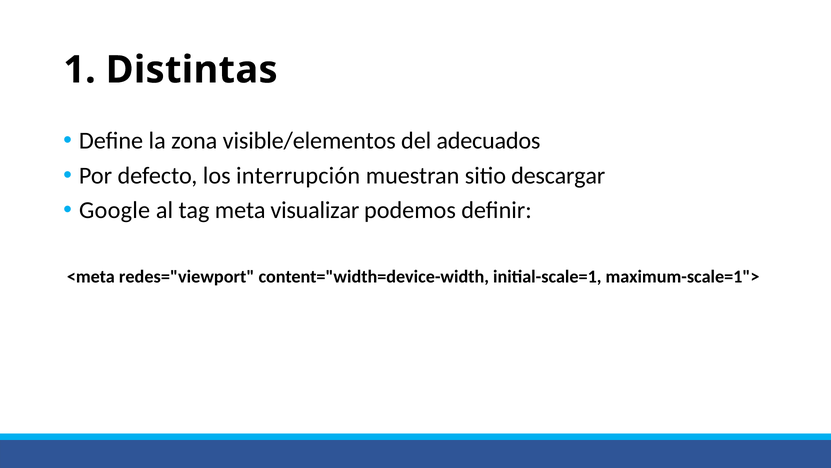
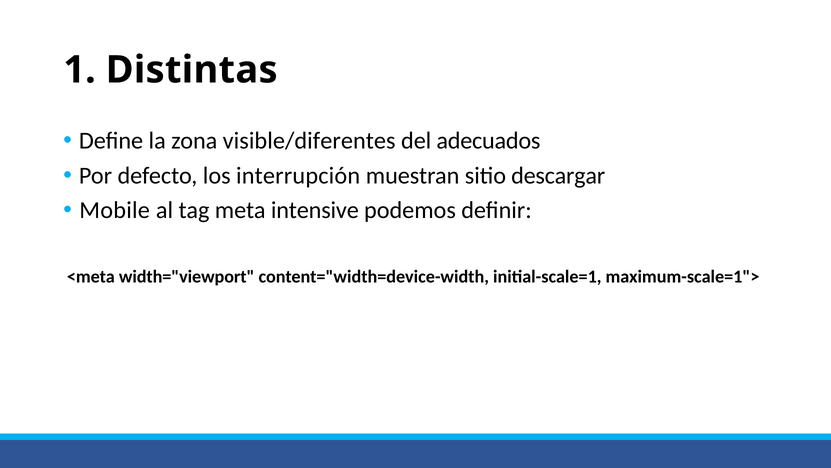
visible/elementos: visible/elementos -> visible/diferentes (309, 140)
Google: Google -> Mobile (115, 210)
visualizar: visualizar -> intensive (315, 210)
redes="viewport: redes="viewport -> width="viewport (187, 277)
